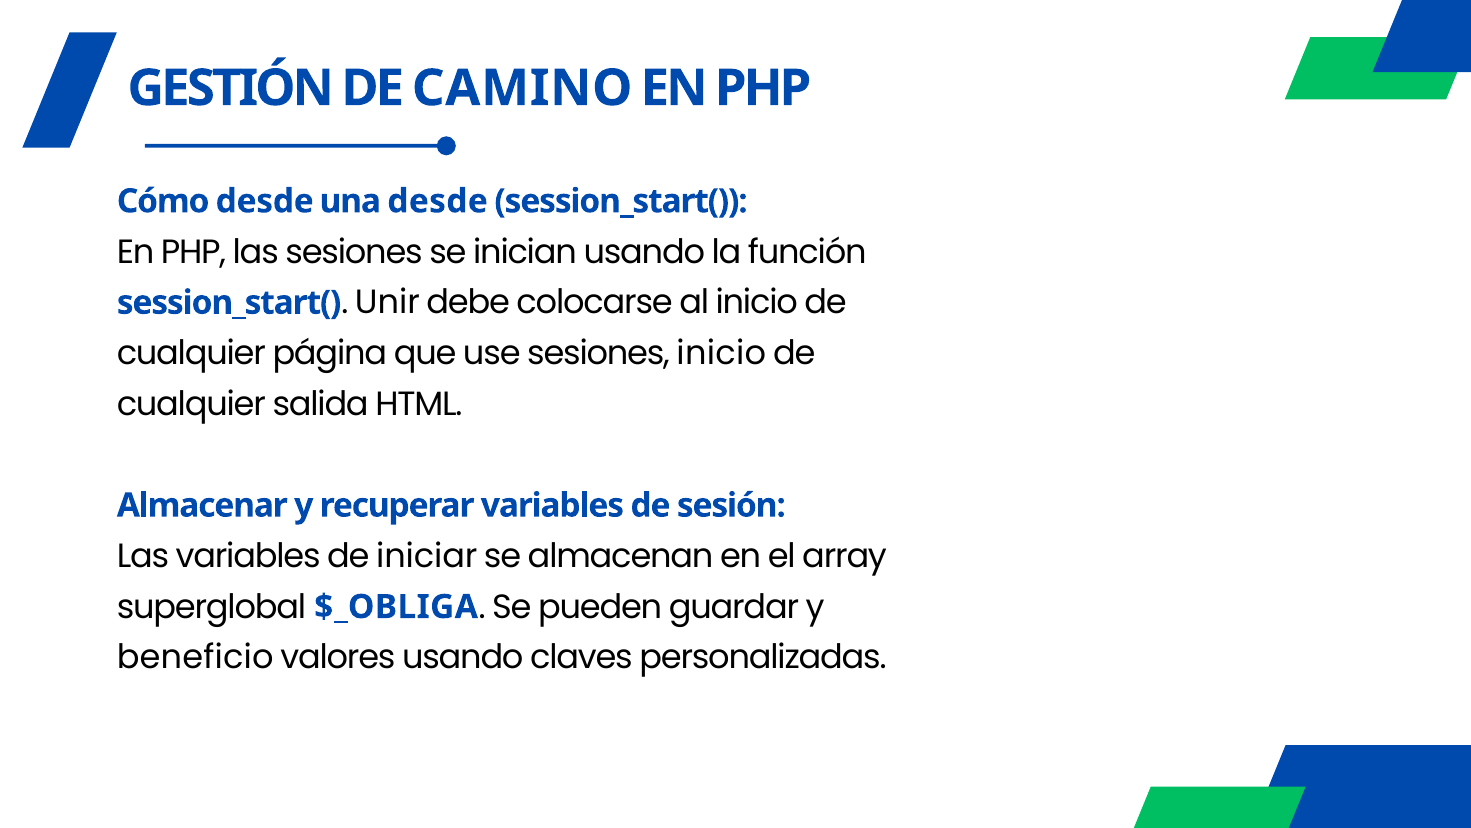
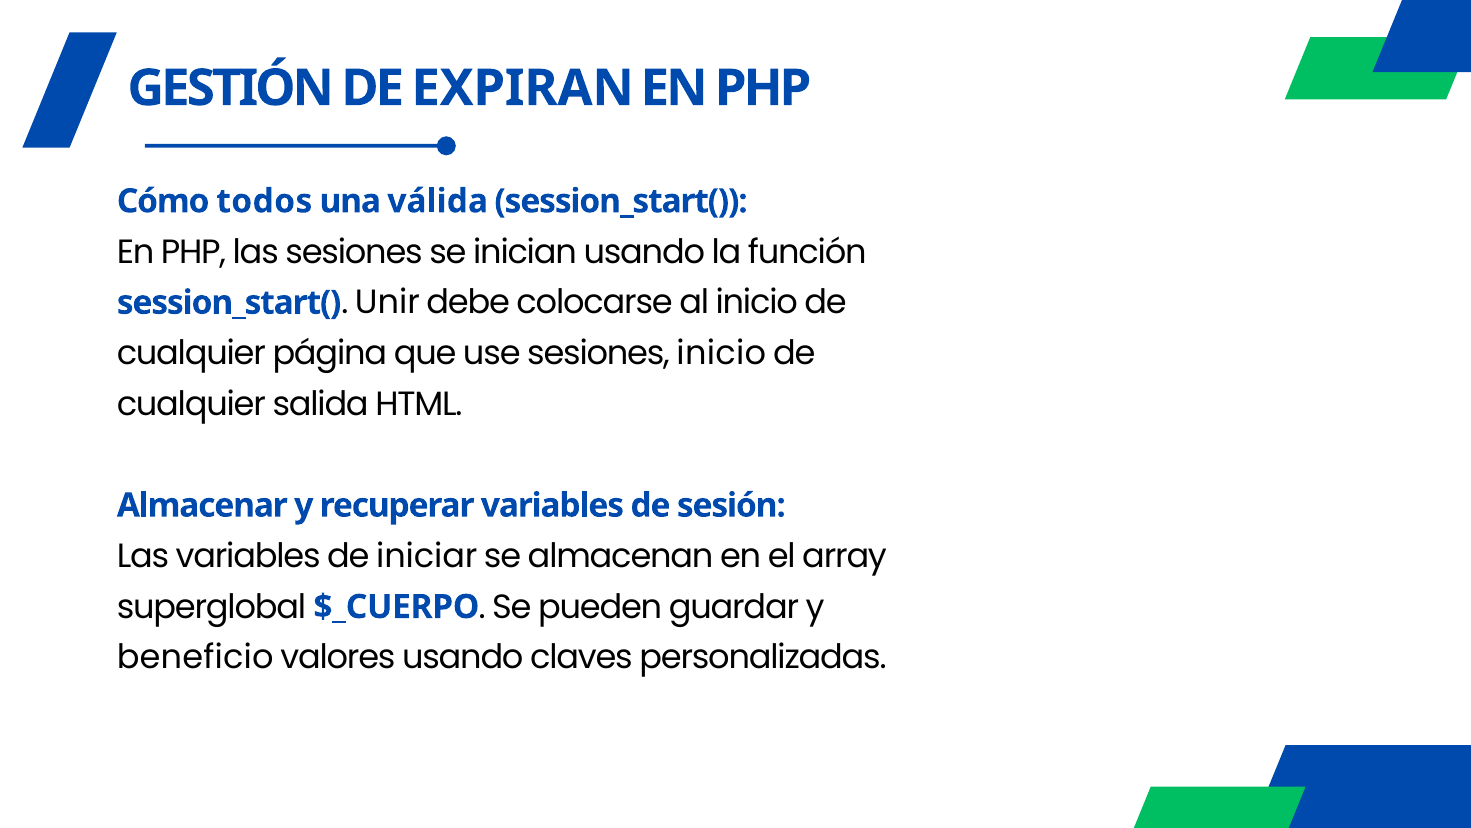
CAMINO: CAMINO -> EXPIRAN (523, 88)
Cómo desde: desde -> todos (264, 201)
una desde: desde -> válida (438, 201)
$_OBLIGA: $_OBLIGA -> $_CUERPO (396, 607)
